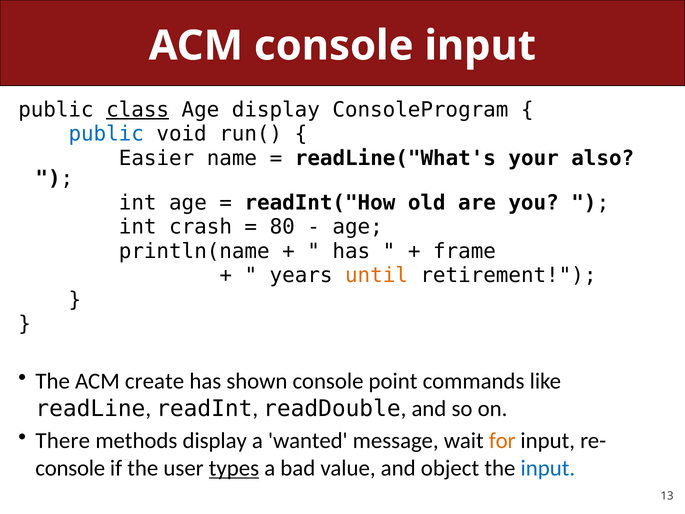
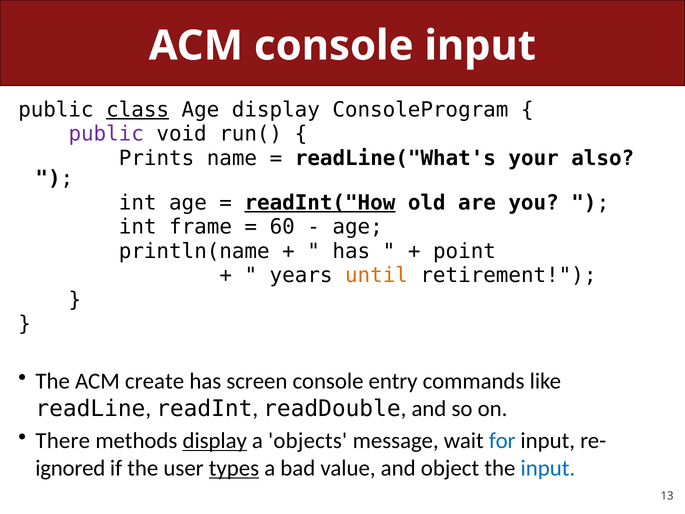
public colour: blue -> purple (106, 134)
Easier: Easier -> Prints (157, 158)
readInt("How underline: none -> present (320, 203)
crash: crash -> frame (201, 227)
80: 80 -> 60 (282, 227)
frame: frame -> point (464, 251)
shown: shown -> screen (257, 381)
point: point -> entry (393, 381)
display underline: none -> present (215, 440)
wanted: wanted -> objects (308, 440)
for colour: orange -> blue (502, 440)
console: console -> ignored (70, 468)
